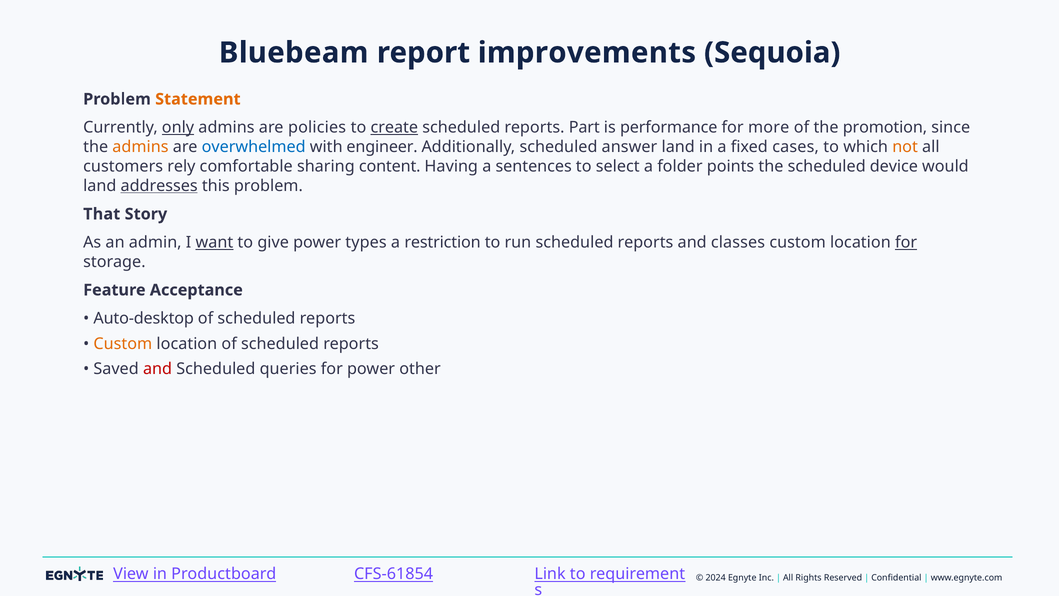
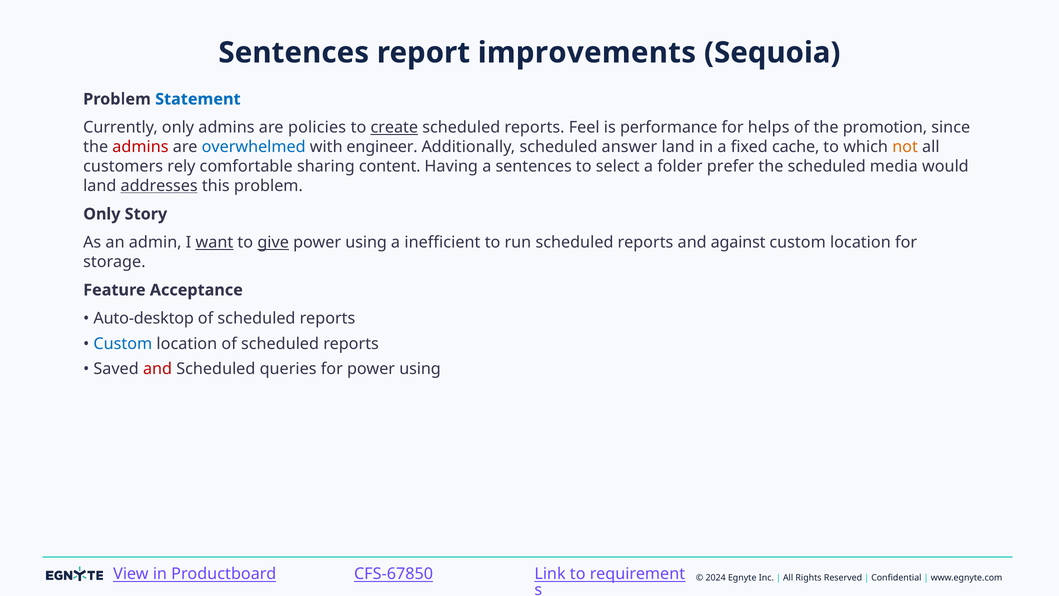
Bluebeam: Bluebeam -> Sentences (294, 53)
Statement colour: orange -> blue (198, 99)
only underline: present -> none (178, 127)
Part: Part -> Feel (584, 127)
more: more -> helps (769, 127)
admins colour: orange -> red (140, 147)
cases: cases -> cache (796, 147)
points: points -> prefer (730, 166)
device: device -> media (894, 166)
That: That -> Only (102, 214)
give underline: none -> present (273, 242)
types: types -> using (366, 242)
restriction: restriction -> inefficient (442, 242)
classes: classes -> against (738, 242)
for underline: present -> none (906, 242)
Custom colour: orange -> blue (123, 344)
for power other: other -> using (420, 369)
CFS-61854: CFS-61854 -> CFS-67850 (394, 574)
